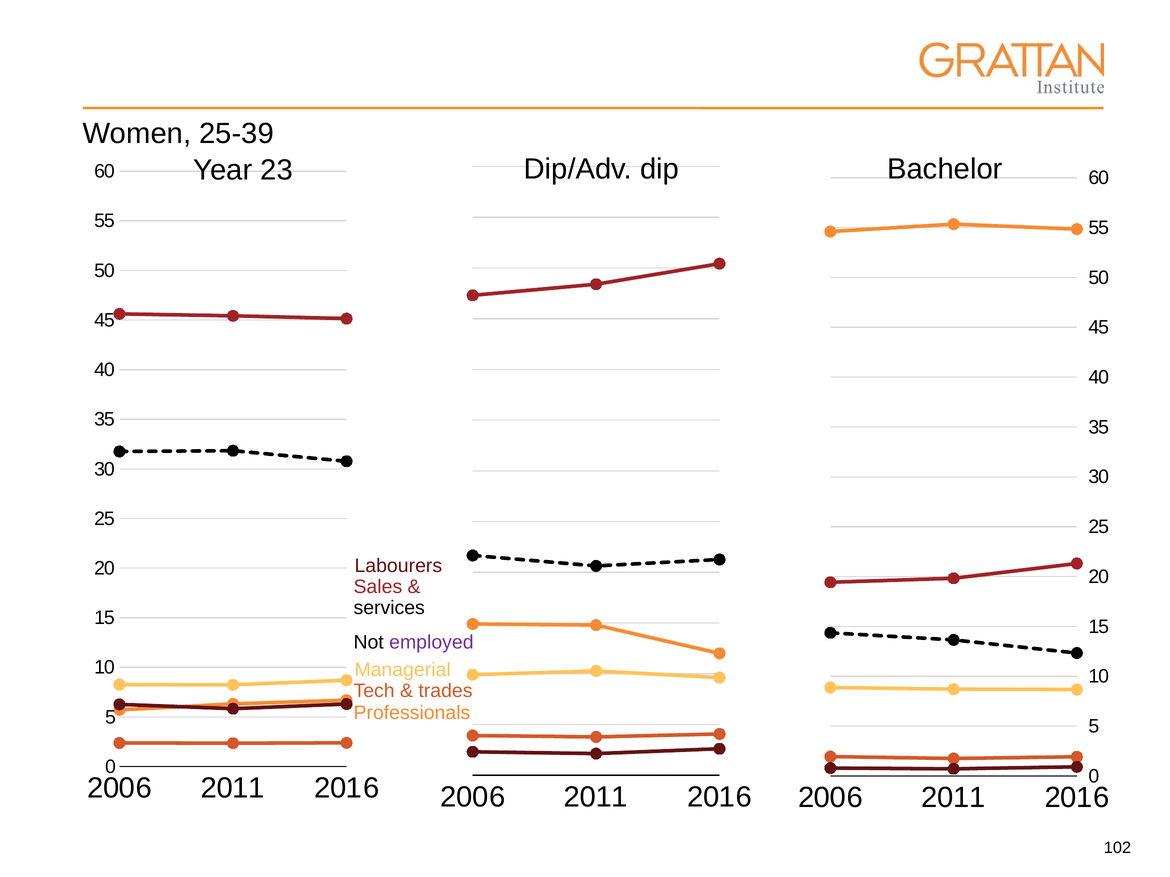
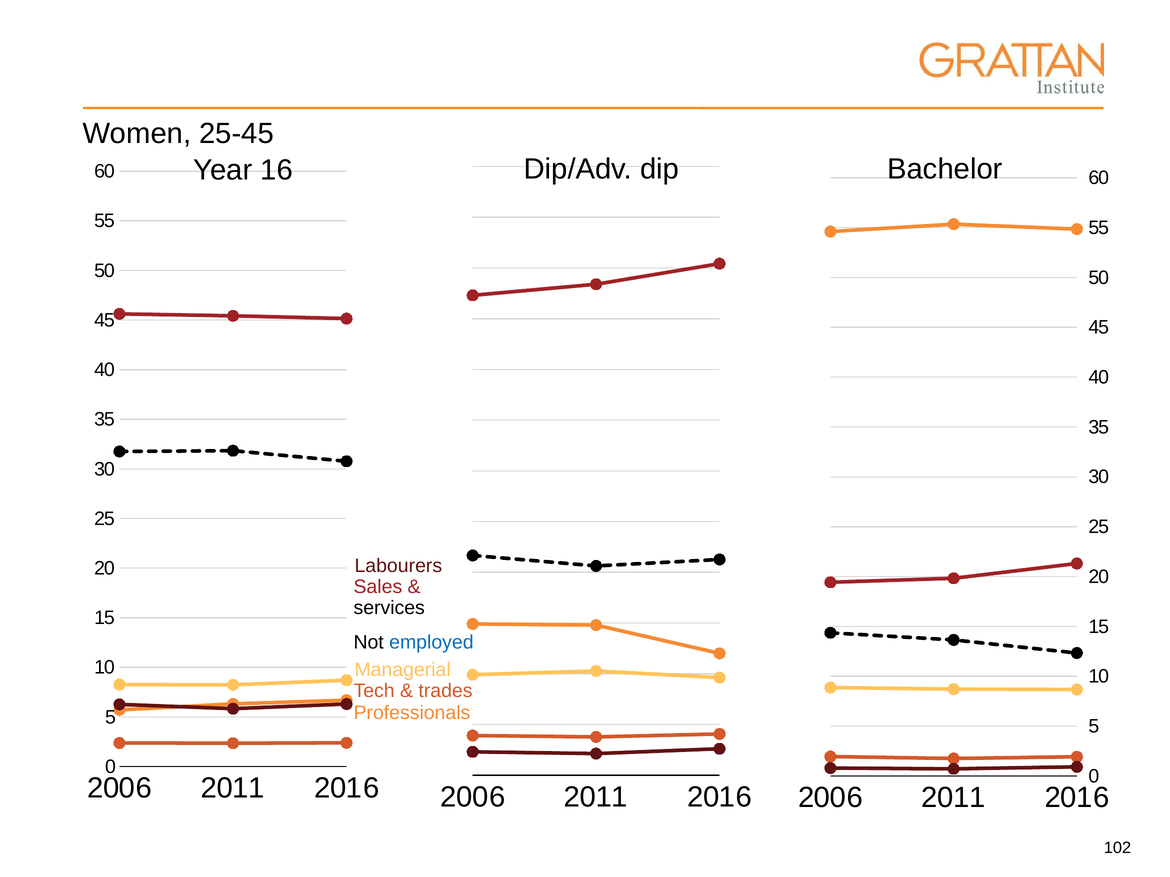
25-39: 25-39 -> 25-45 (237, 134)
23: 23 -> 16 (277, 170)
employed colour: purple -> blue (431, 643)
